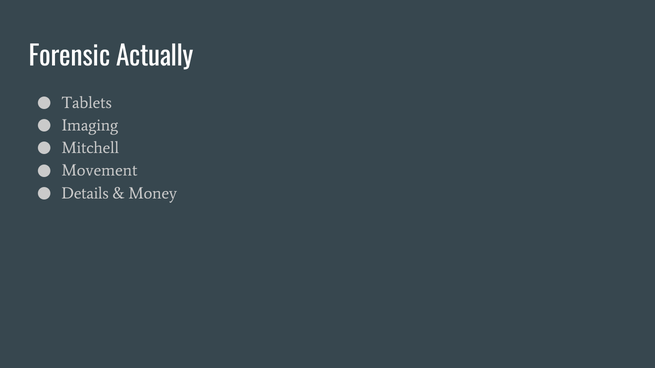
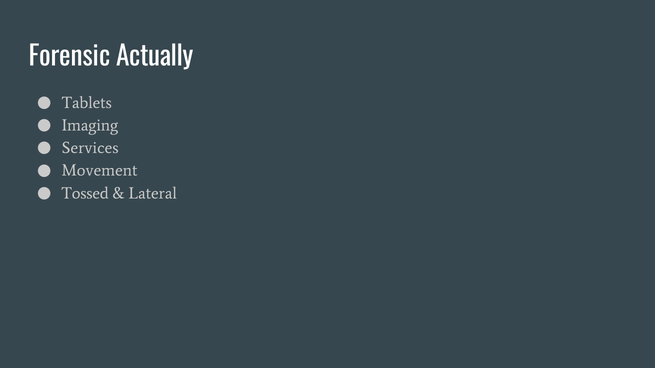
Mitchell: Mitchell -> Services (90, 148)
Details: Details -> Tossed (85, 193)
Money: Money -> Lateral (153, 193)
